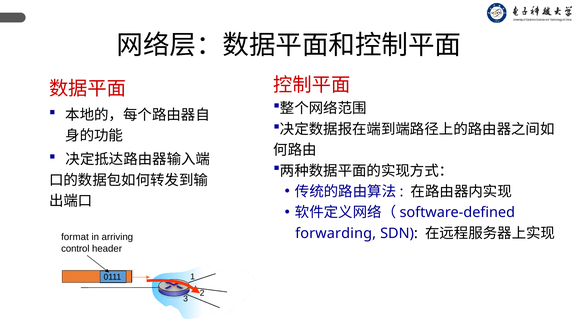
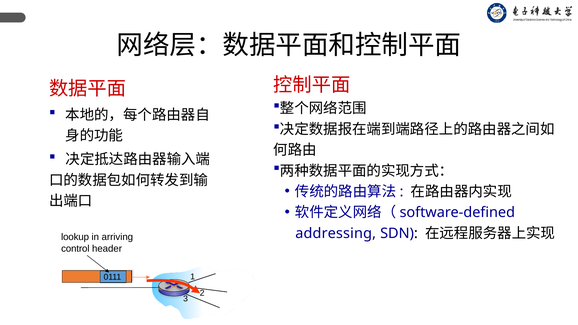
forwarding: forwarding -> addressing (336, 233)
format: format -> lookup (75, 237)
